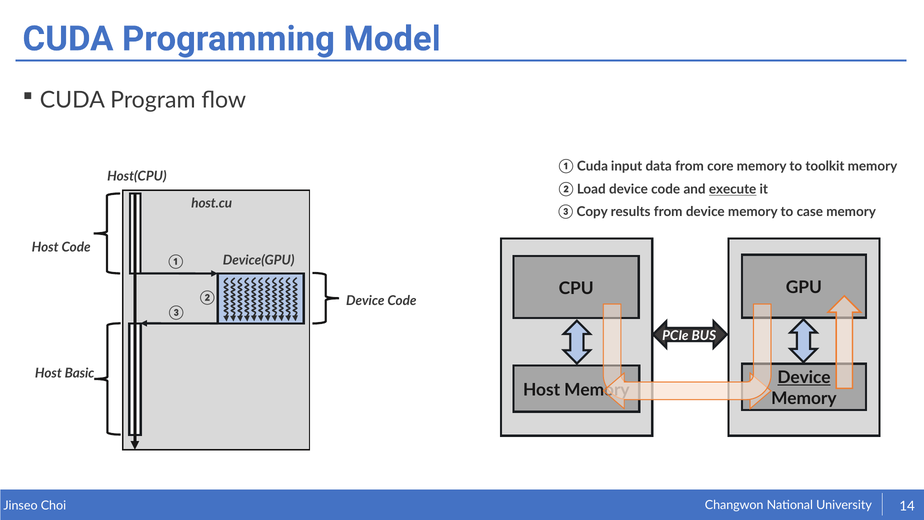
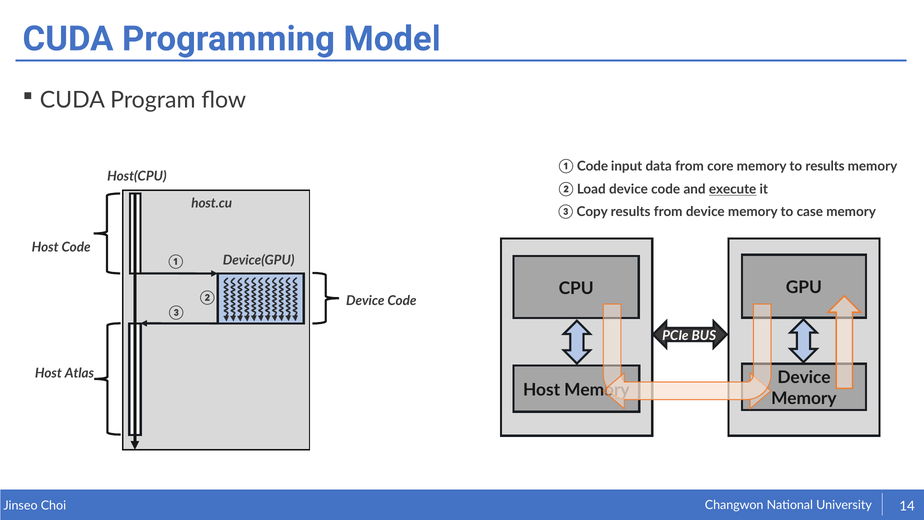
① Cuda: Cuda -> Code (592, 166)
to toolkit: toolkit -> results (825, 166)
Basic: Basic -> Atlas (79, 373)
Device underline: present -> none (804, 378)
